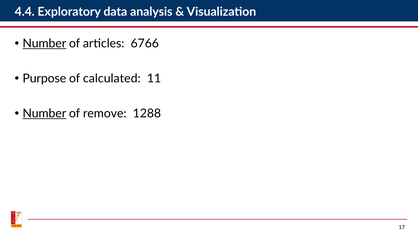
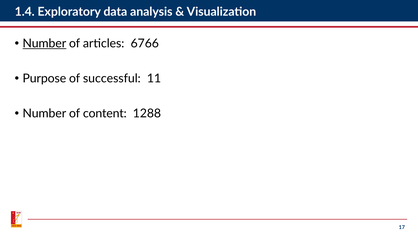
4.4: 4.4 -> 1.4 (25, 12)
calculated: calculated -> successful (112, 79)
Number underline: present -> none (44, 114)
remove: remove -> content (105, 114)
